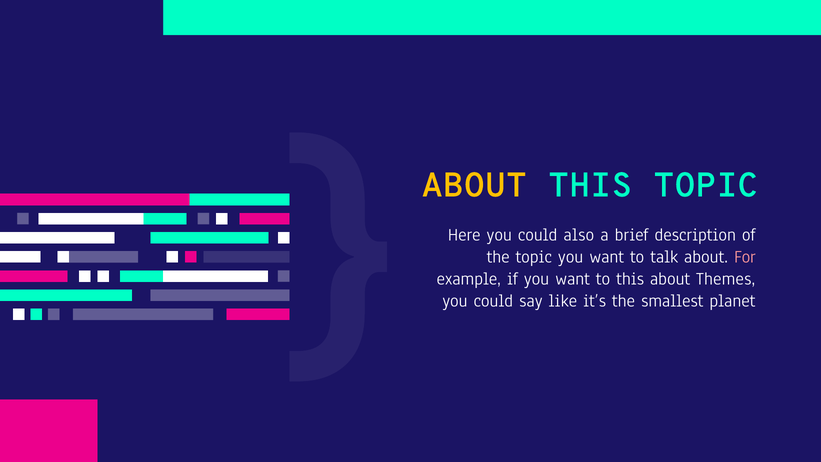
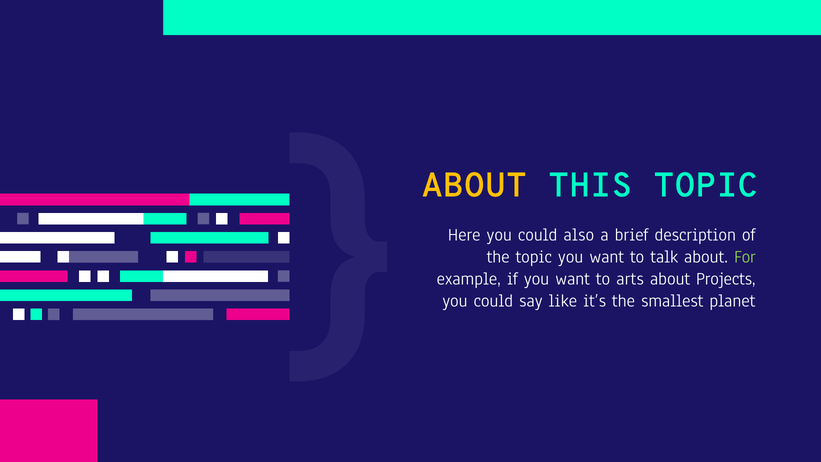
For colour: pink -> light green (745, 257)
to this: this -> arts (630, 279)
Themes: Themes -> Projects (726, 279)
